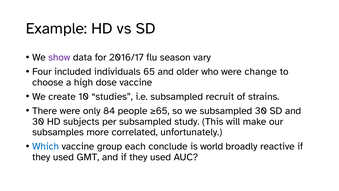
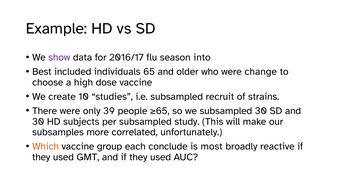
vary: vary -> into (202, 57)
Four: Four -> Best (42, 72)
84: 84 -> 39 (109, 111)
Which colour: blue -> orange (46, 146)
world: world -> most (212, 146)
